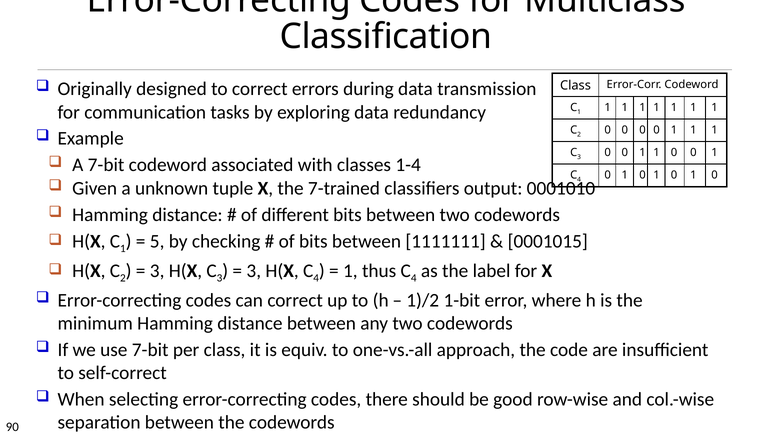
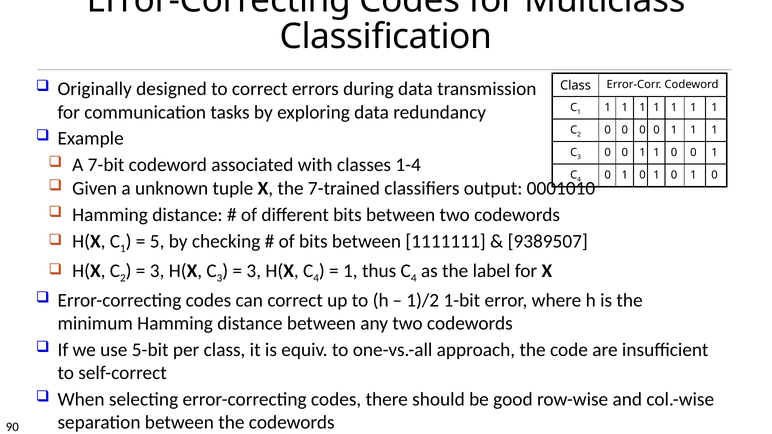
0001015: 0001015 -> 9389507 (548, 241)
use 7-bit: 7-bit -> 5-bit (150, 350)
